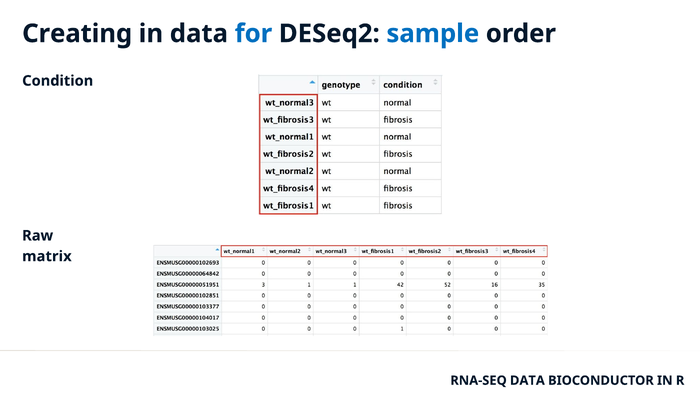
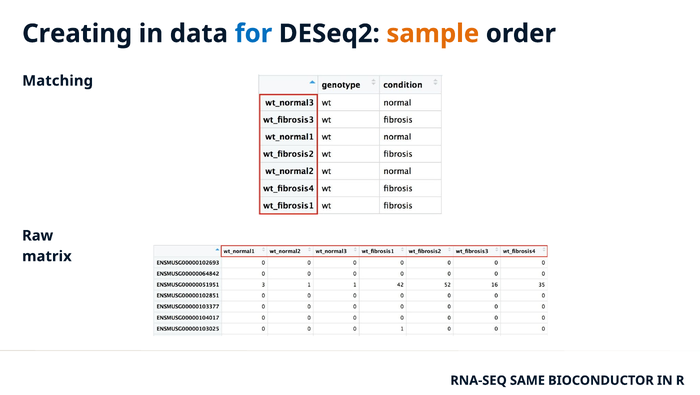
sample colour: blue -> orange (433, 34)
Condition: Condition -> Matching (58, 81)
RNA-SEQ DATA: DATA -> SAME (527, 380)
